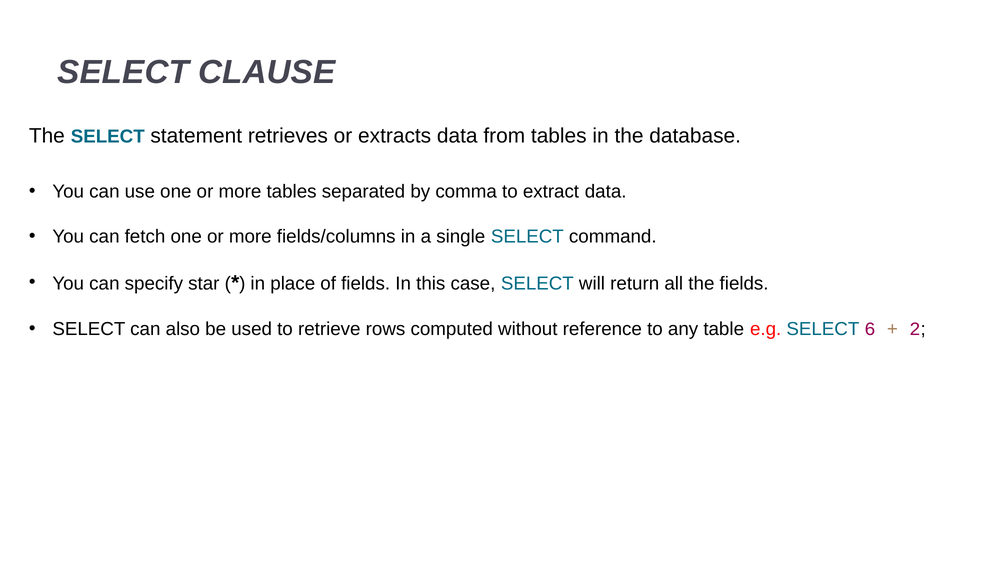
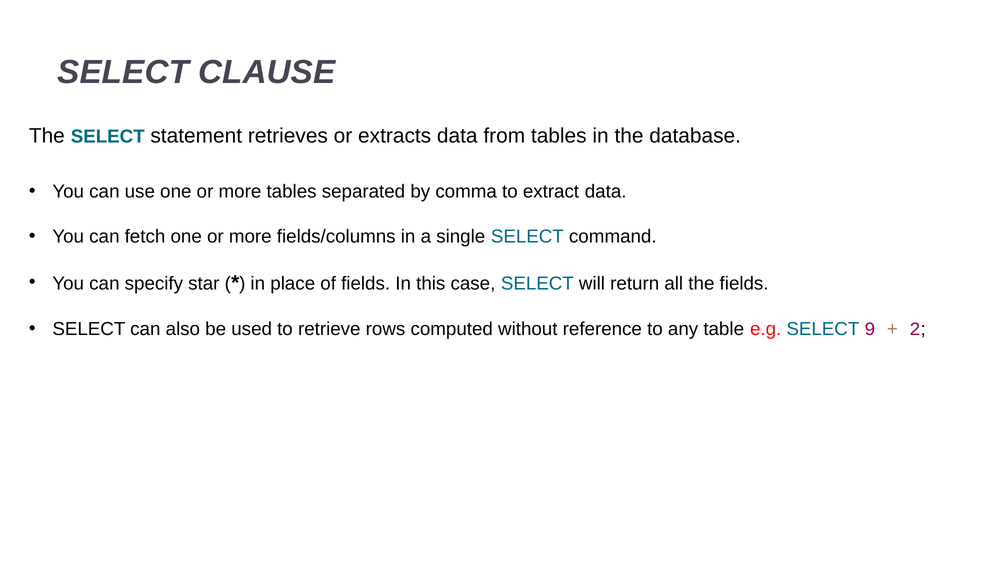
6: 6 -> 9 (870, 329)
